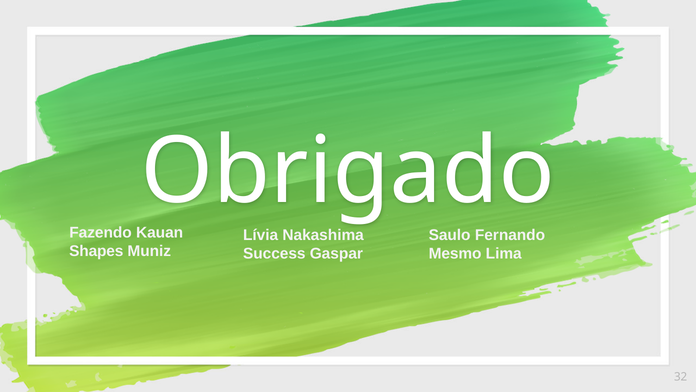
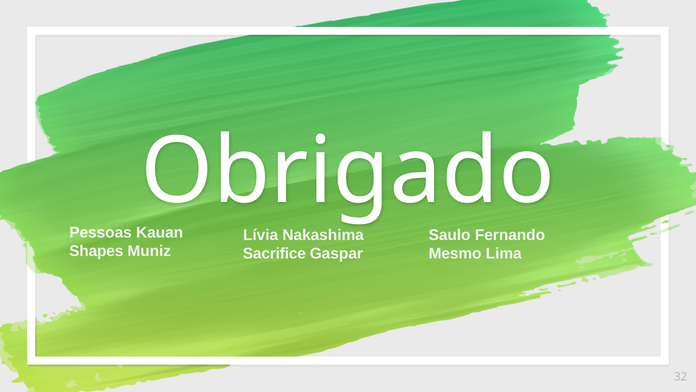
Fazendo: Fazendo -> Pessoas (101, 232)
Success: Success -> Sacrifice (274, 253)
